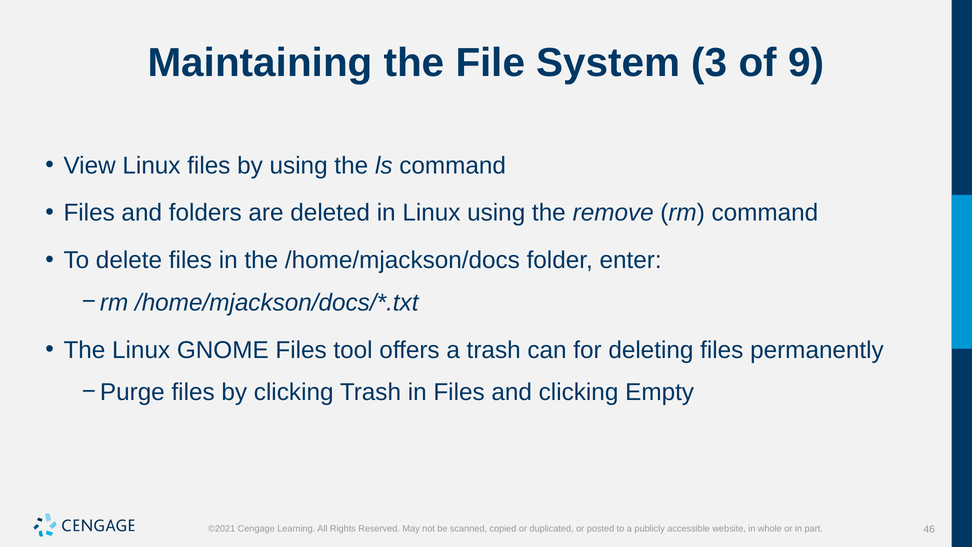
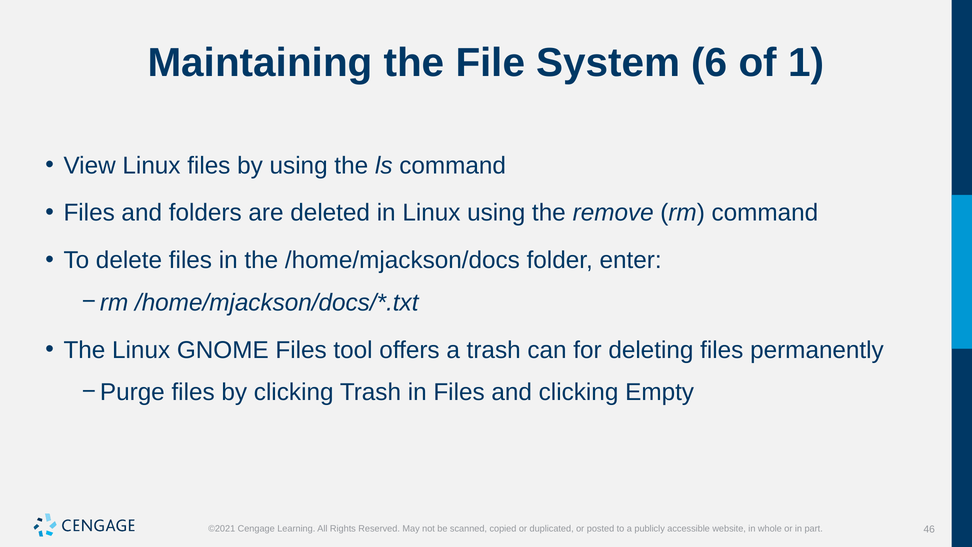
3: 3 -> 6 (709, 63)
9: 9 -> 1 (806, 63)
